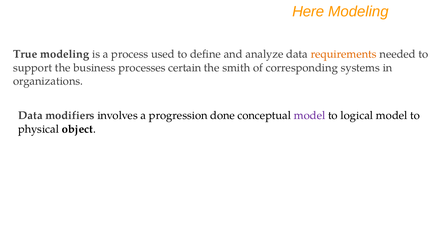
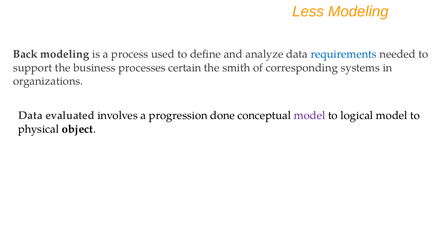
Here: Here -> Less (308, 12)
True: True -> Back (25, 54)
requirements colour: orange -> blue (344, 54)
modifiers: modifiers -> evaluated (70, 116)
